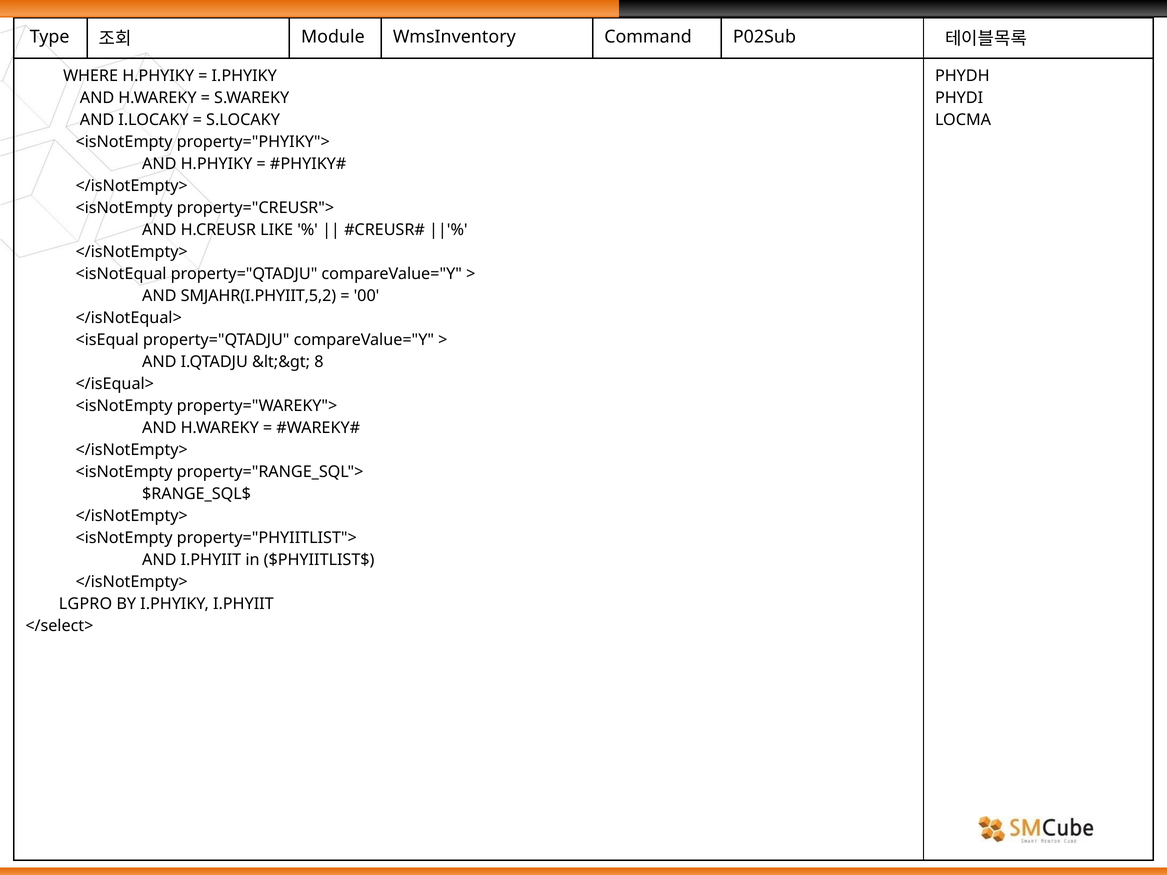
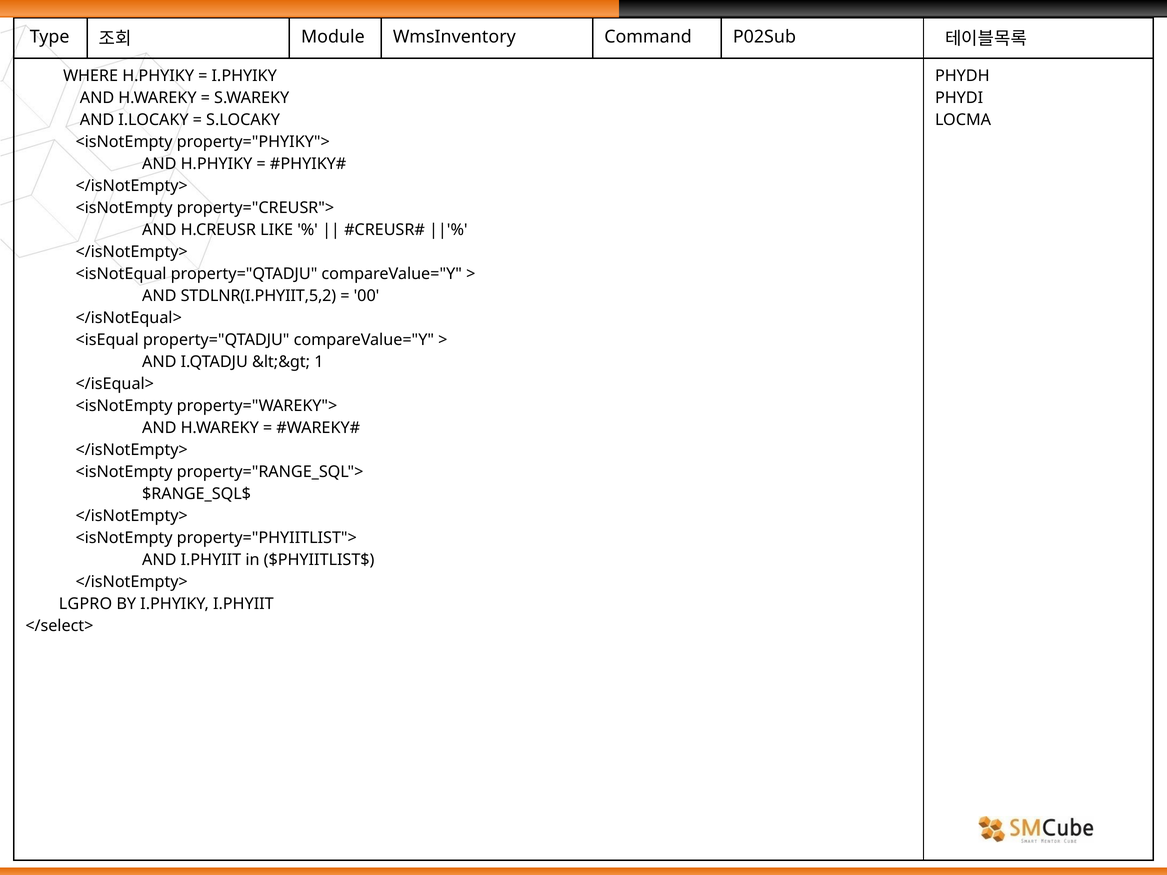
SMJAHR(I.PHYIIT,5,2: SMJAHR(I.PHYIIT,5,2 -> STDLNR(I.PHYIIT,5,2 (258, 296)
8: 8 -> 1 (319, 362)
